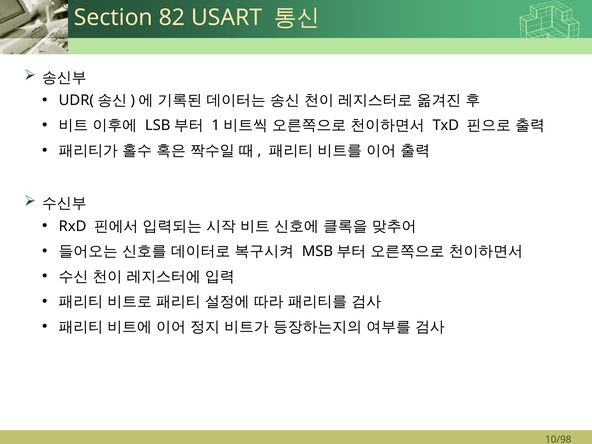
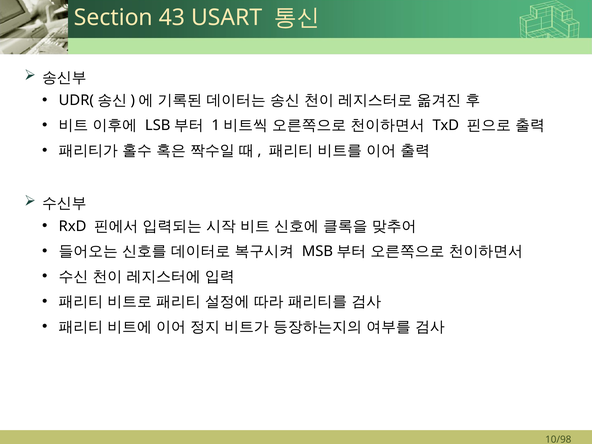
82: 82 -> 43 (172, 17)
